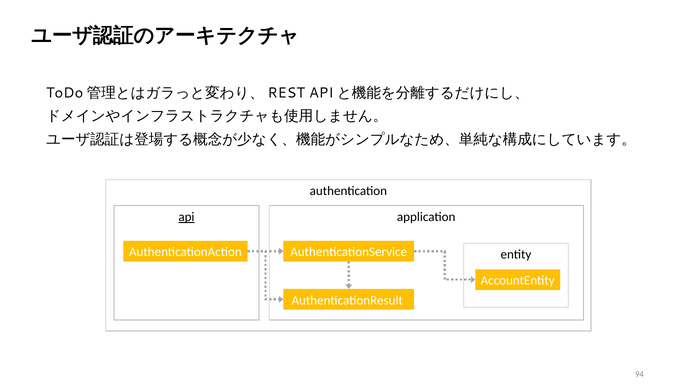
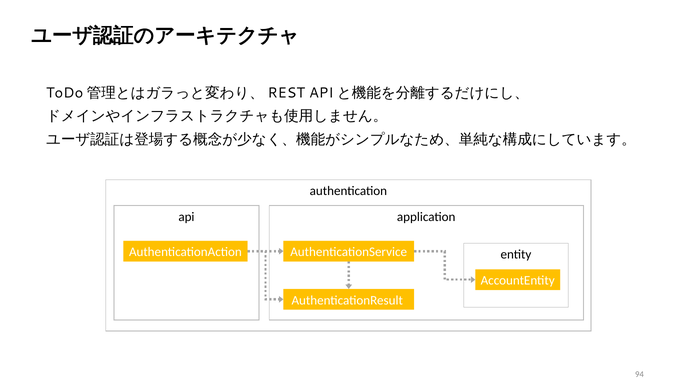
api underline: present -> none (186, 217)
